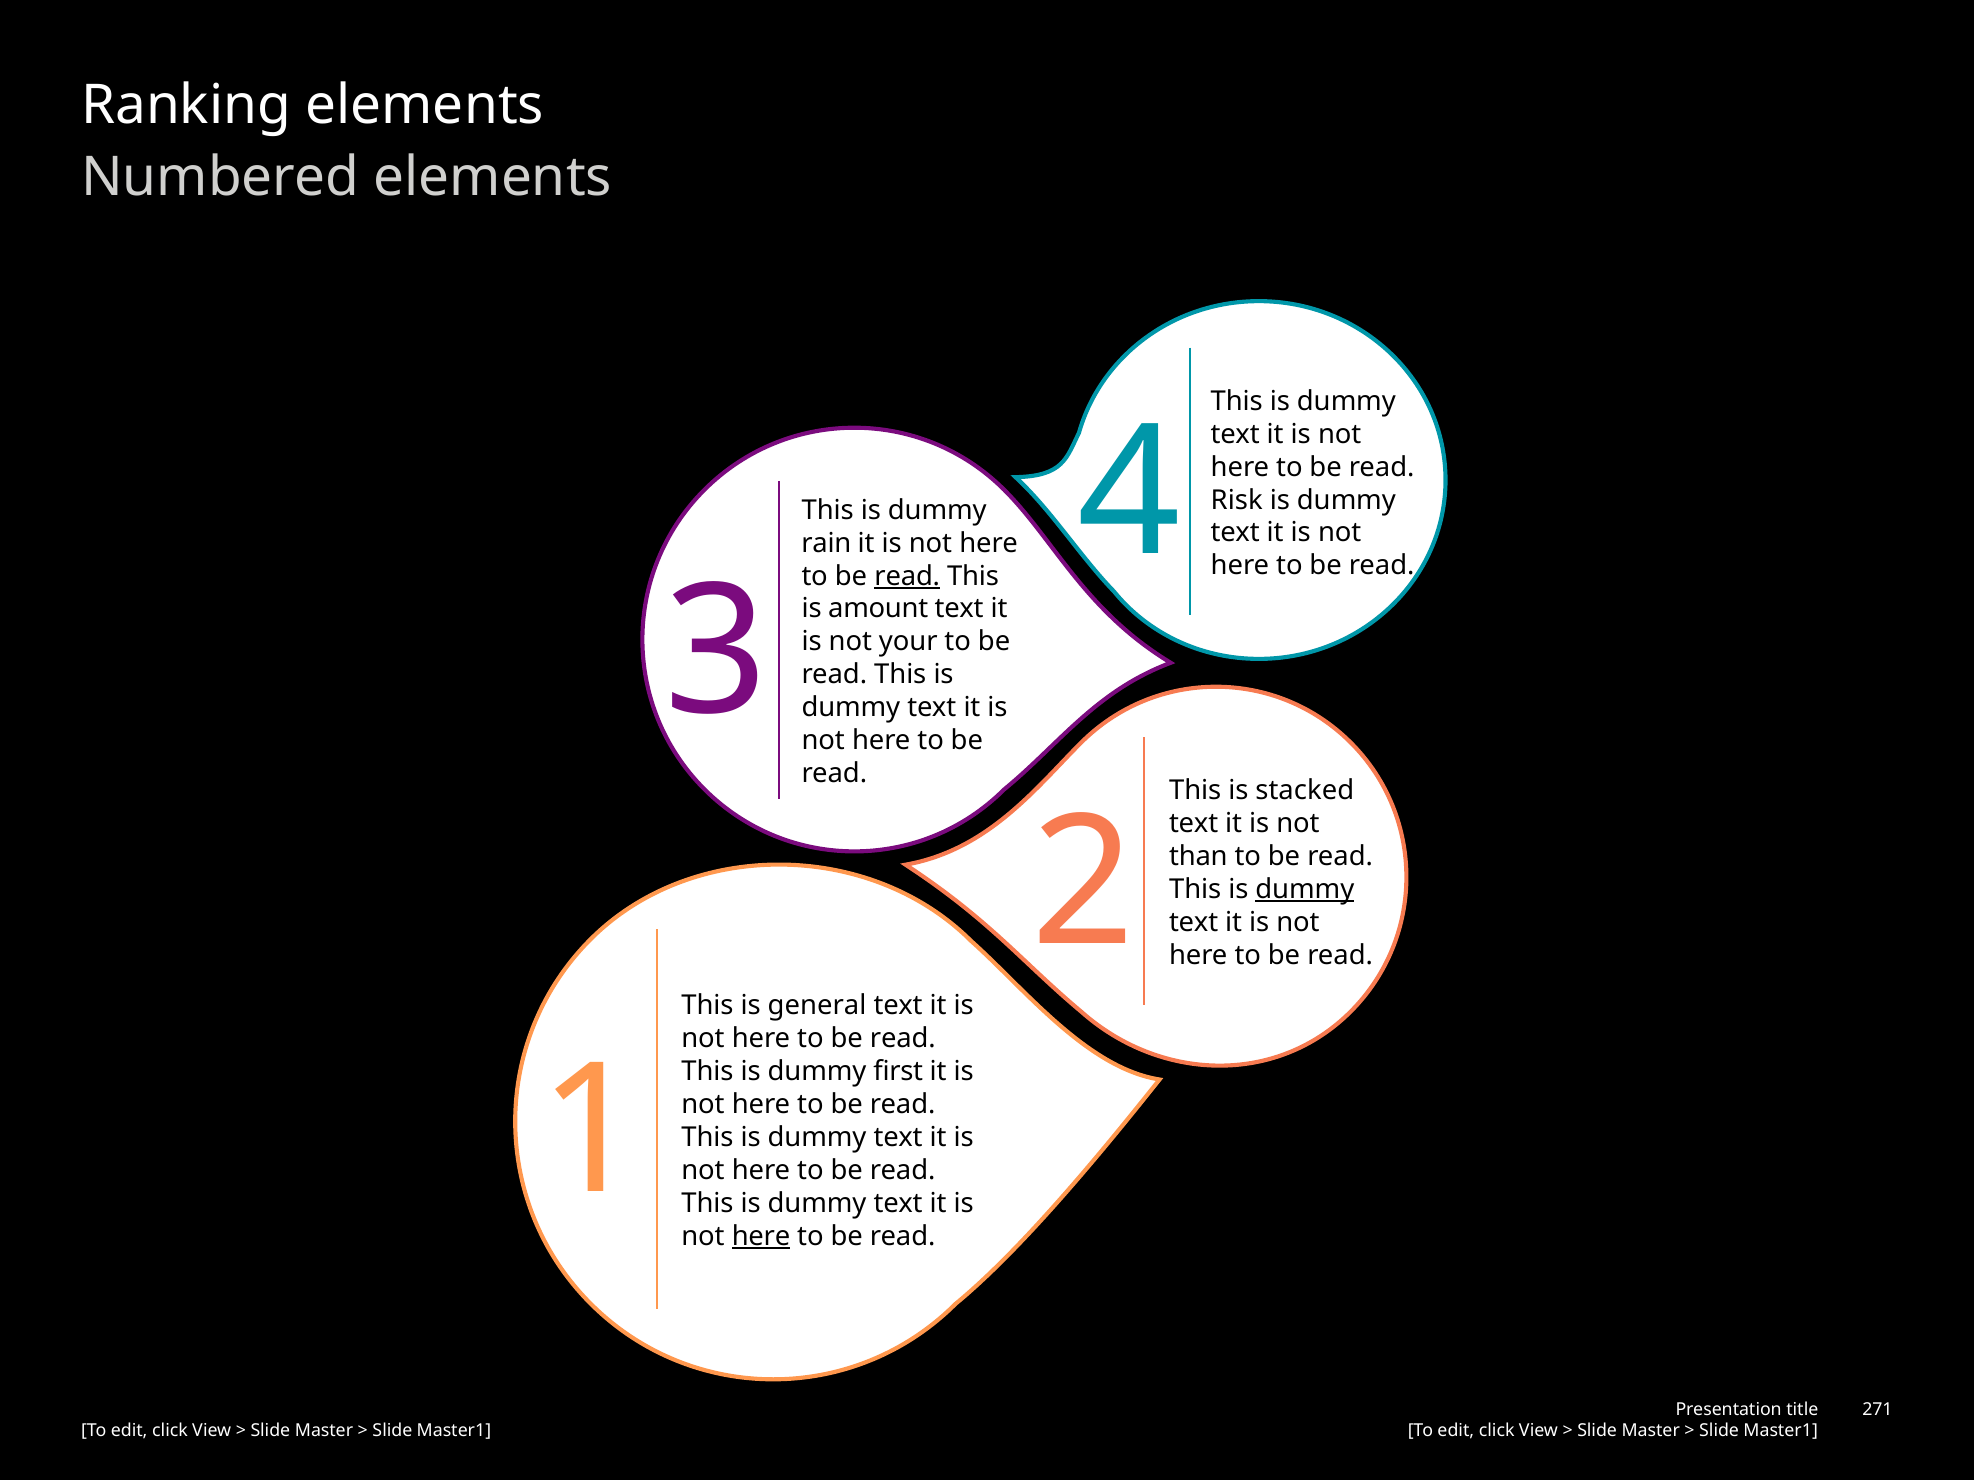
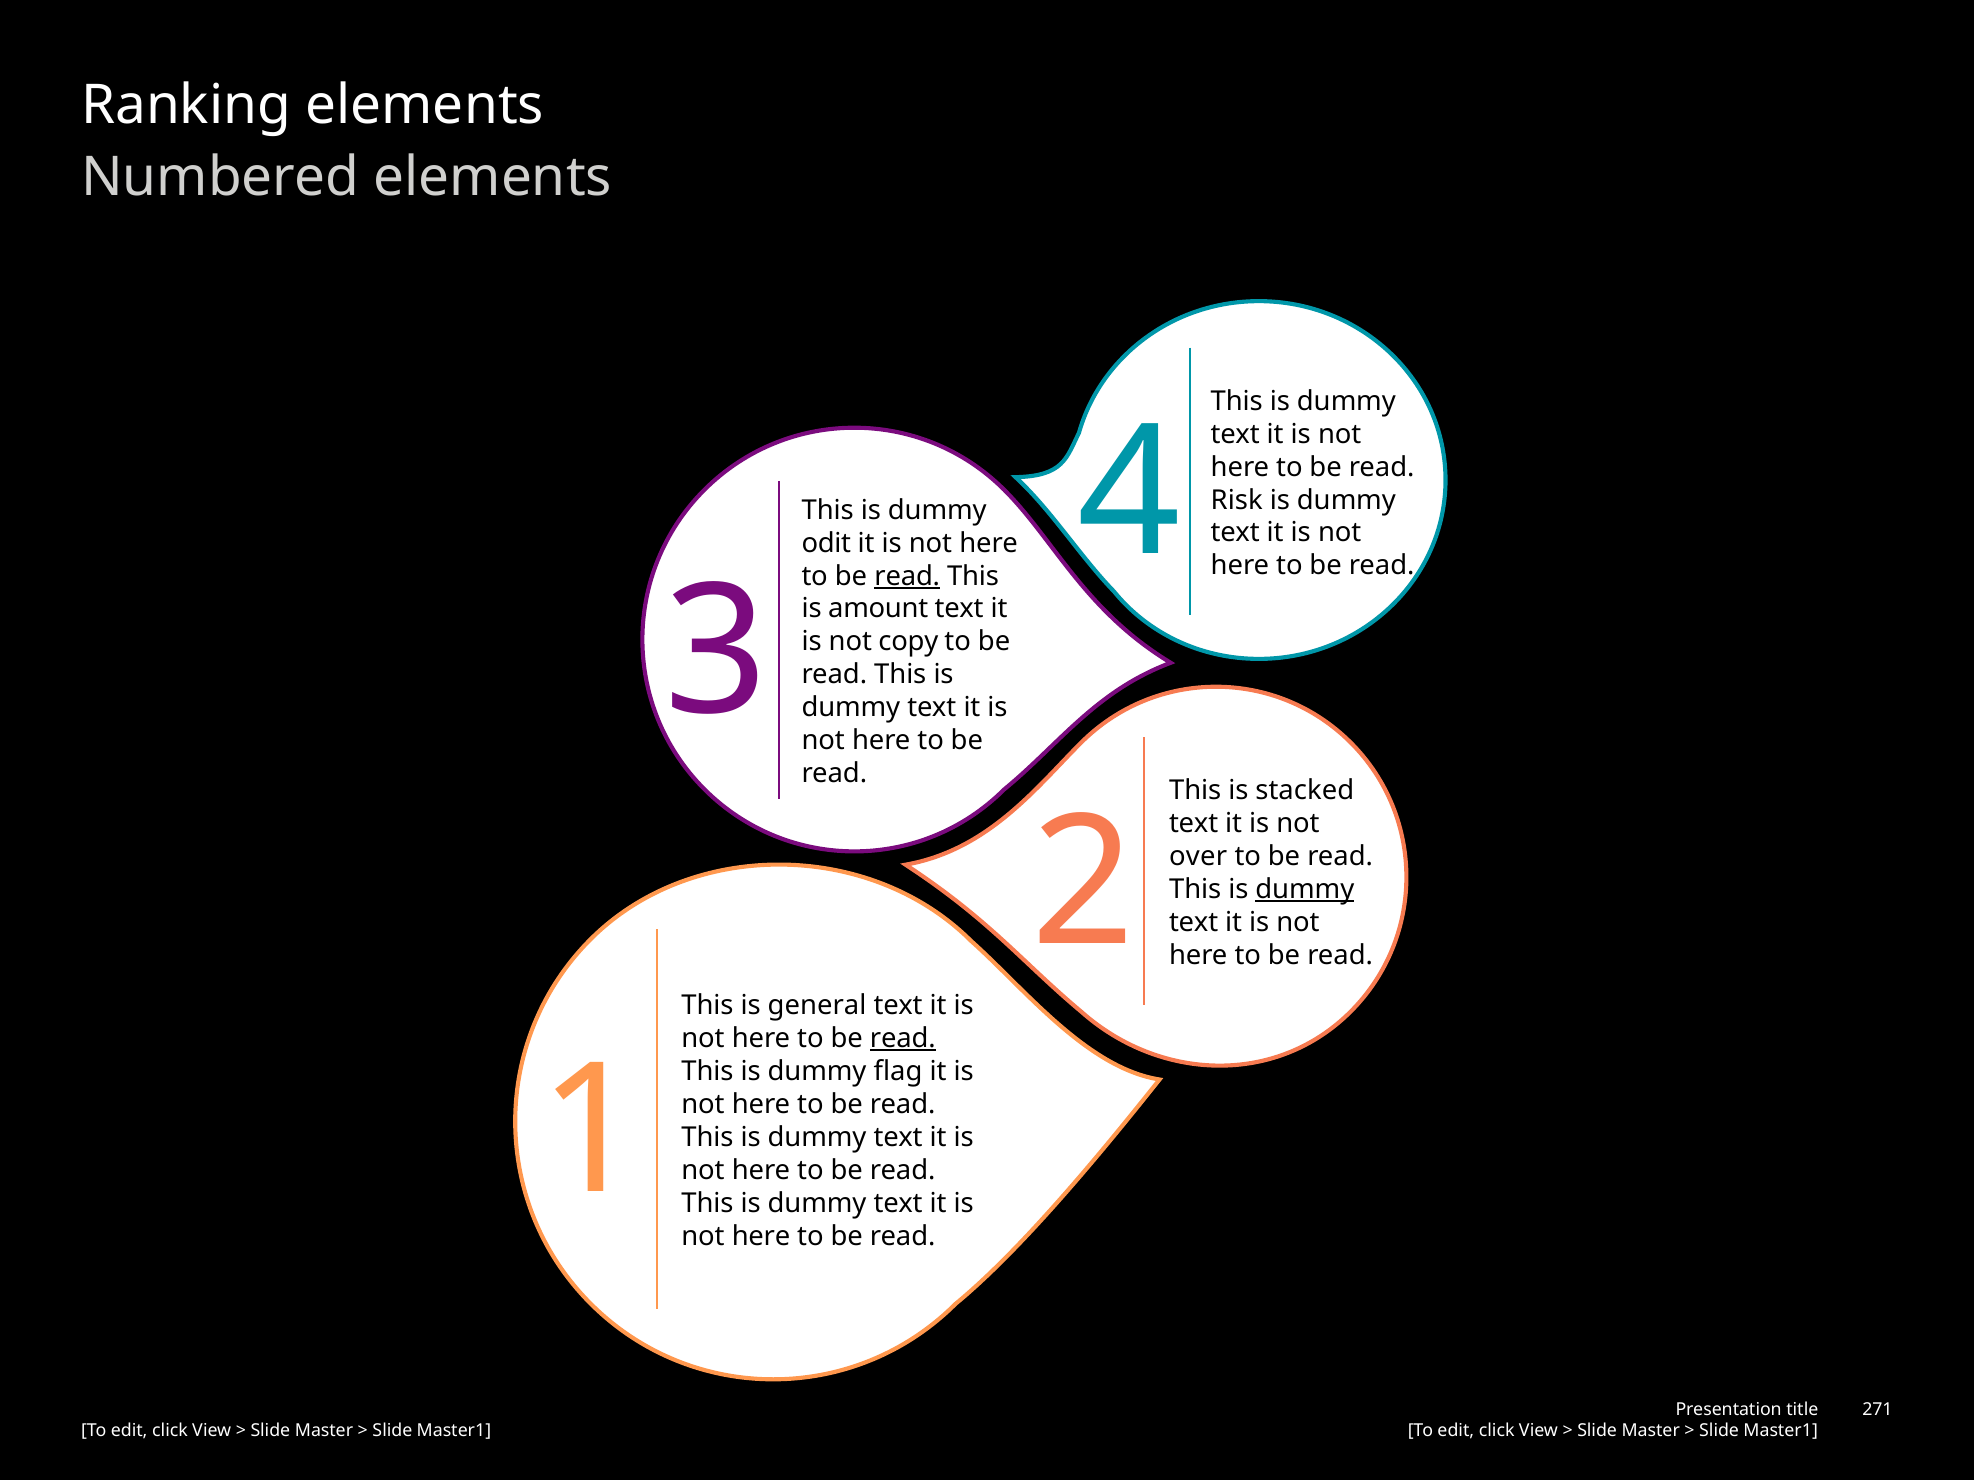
rain: rain -> odit (826, 543)
your: your -> copy (908, 642)
than: than -> over (1198, 857)
read underline: none -> present (903, 1039)
first: first -> flag (898, 1072)
here underline: present -> none (761, 1236)
